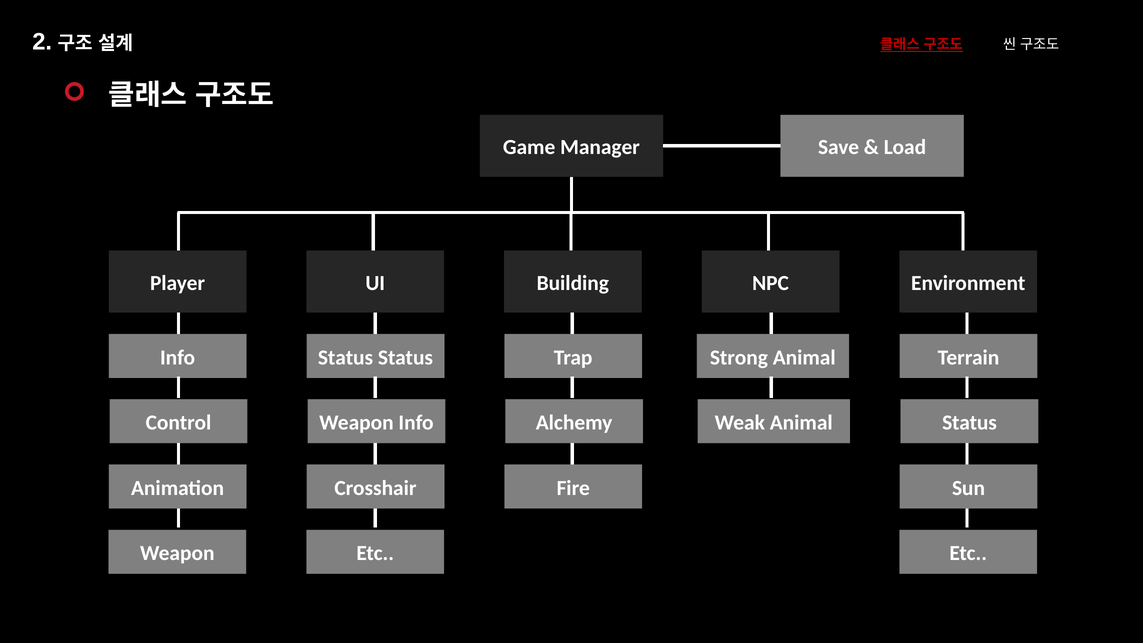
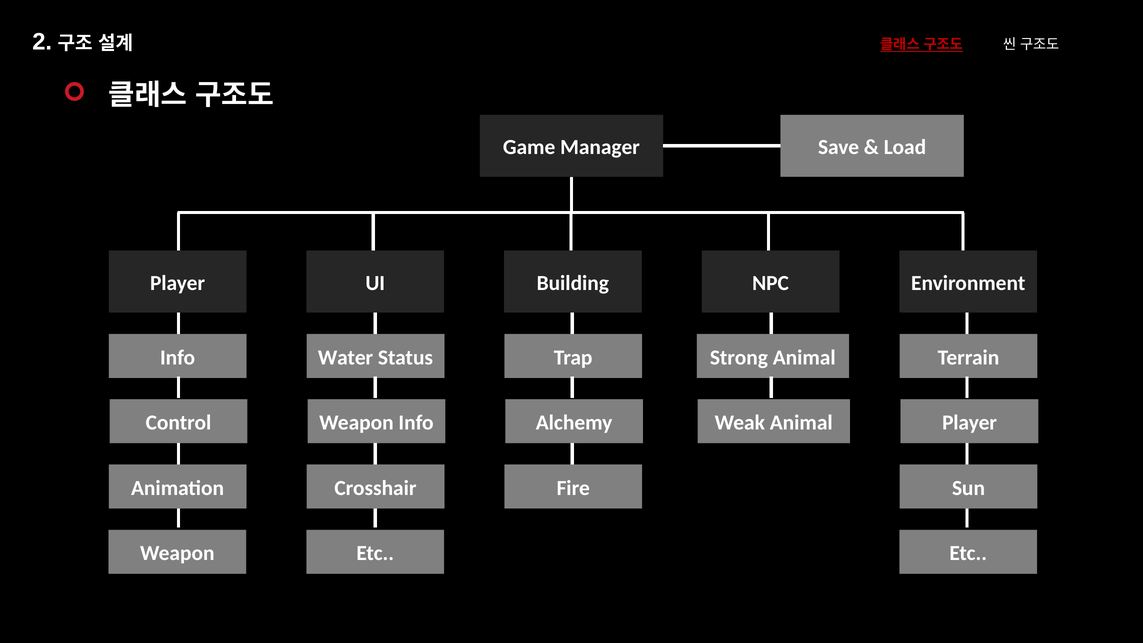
Status: Status -> Water (346, 357)
Status: Status -> Player (970, 423)
